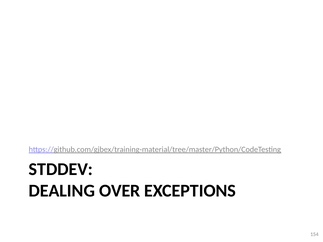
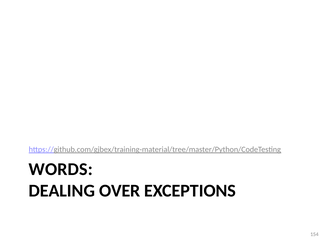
STDDEV: STDDEV -> WORDS (61, 169)
